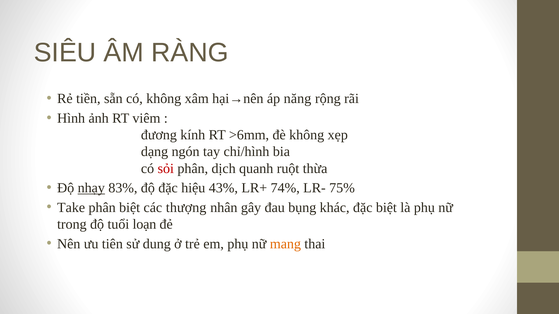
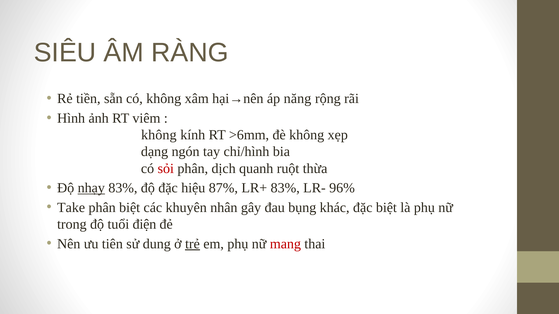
đương: đương -> không (159, 135)
43%: 43% -> 87% (223, 188)
LR+ 74%: 74% -> 83% (285, 188)
75%: 75% -> 96% (342, 188)
thượng: thượng -> khuyên (186, 208)
loạn: loạn -> điện (144, 225)
trẻ underline: none -> present (192, 244)
mang colour: orange -> red (285, 244)
